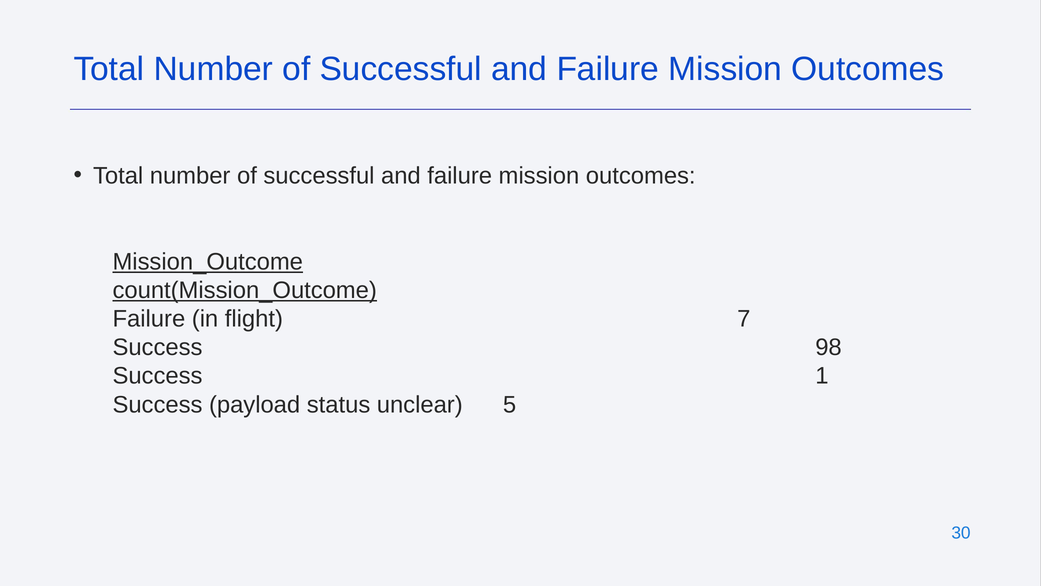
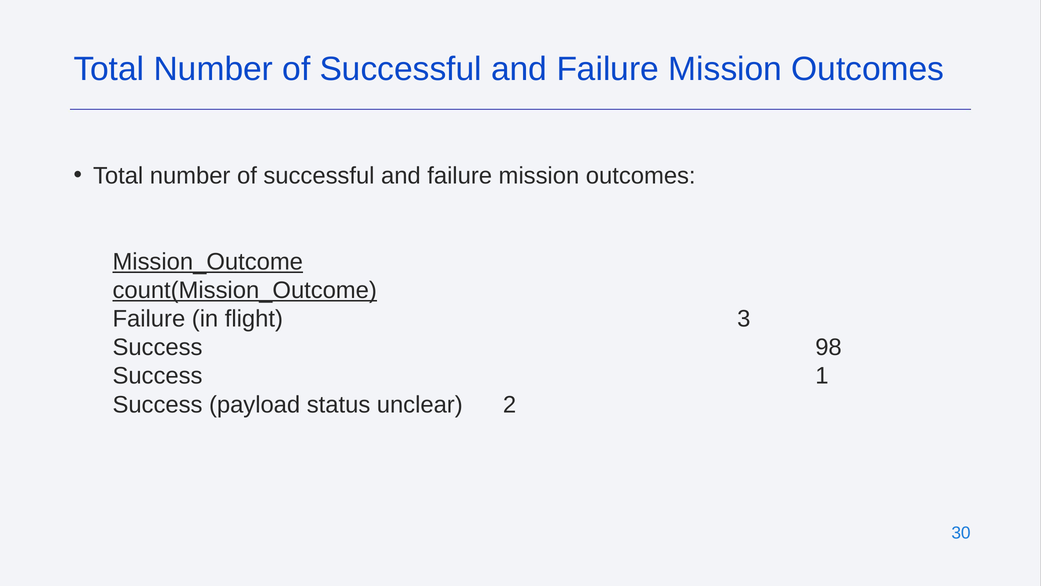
7: 7 -> 3 (744, 319)
5: 5 -> 2 (510, 404)
